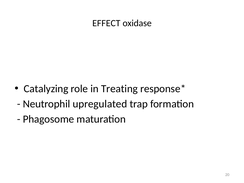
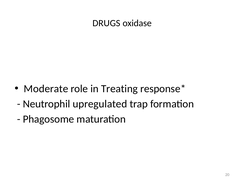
EFFECT: EFFECT -> DRUGS (106, 23)
Catalyzing: Catalyzing -> Moderate (46, 89)
